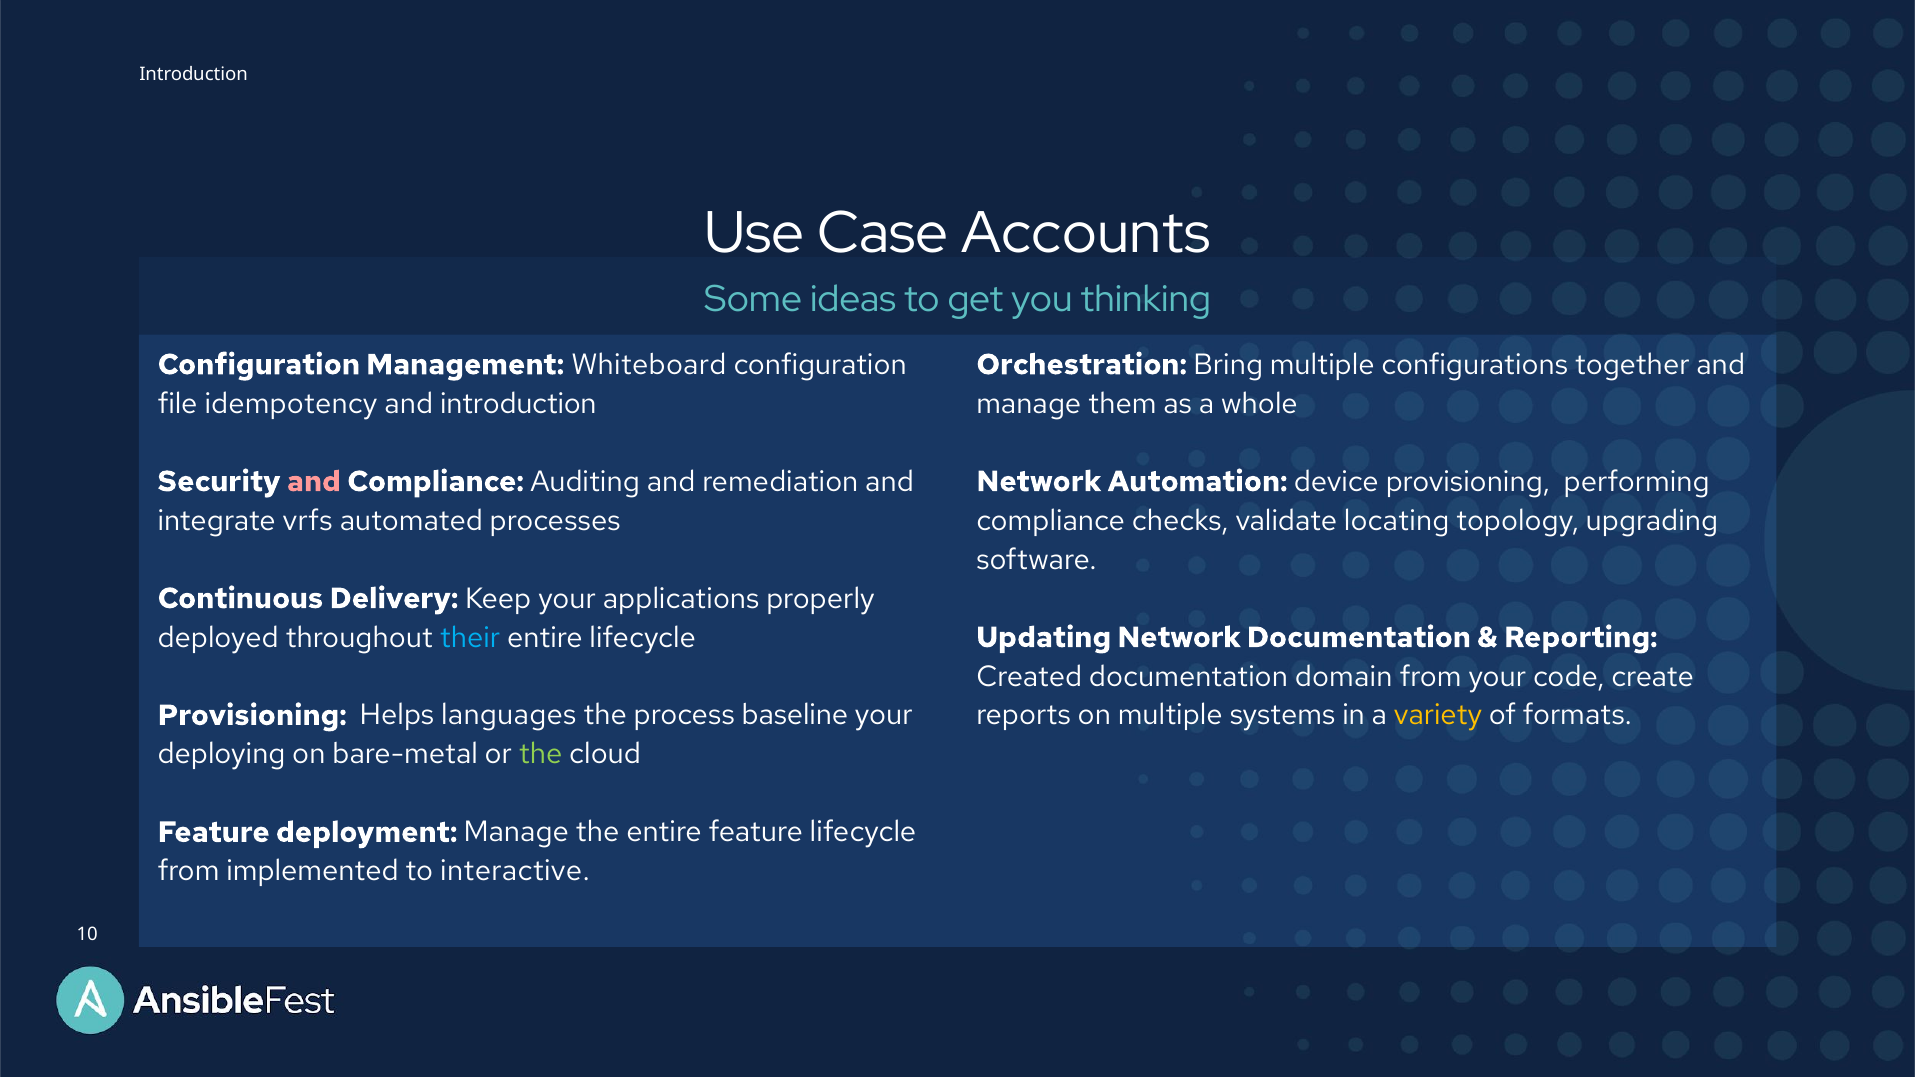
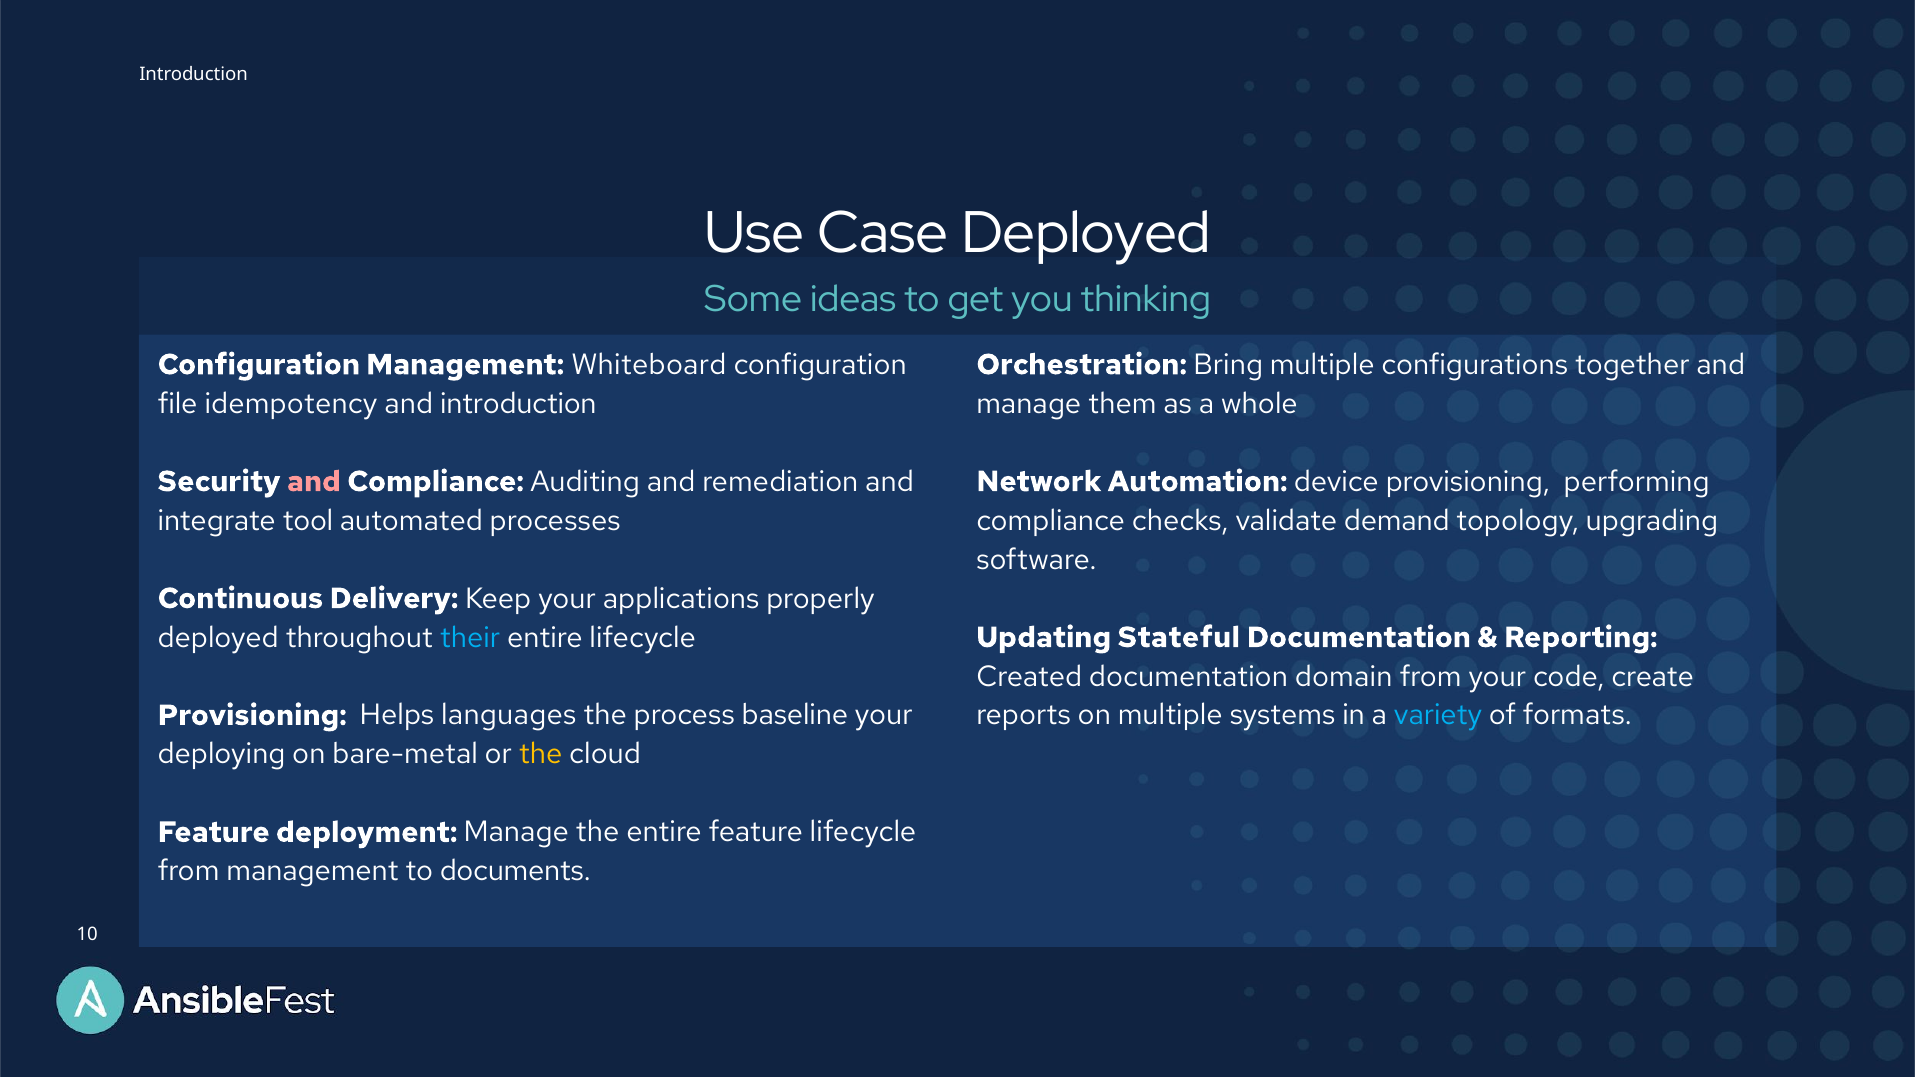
Case Accounts: Accounts -> Deployed (1086, 233)
vrfs: vrfs -> tool (308, 521)
locating: locating -> demand (1397, 521)
Updating Network: Network -> Stateful (1179, 638)
variety colour: yellow -> light blue (1438, 715)
the colour: light green -> yellow (541, 754)
from implemented: implemented -> management (313, 871)
interactive: interactive -> documents (515, 871)
